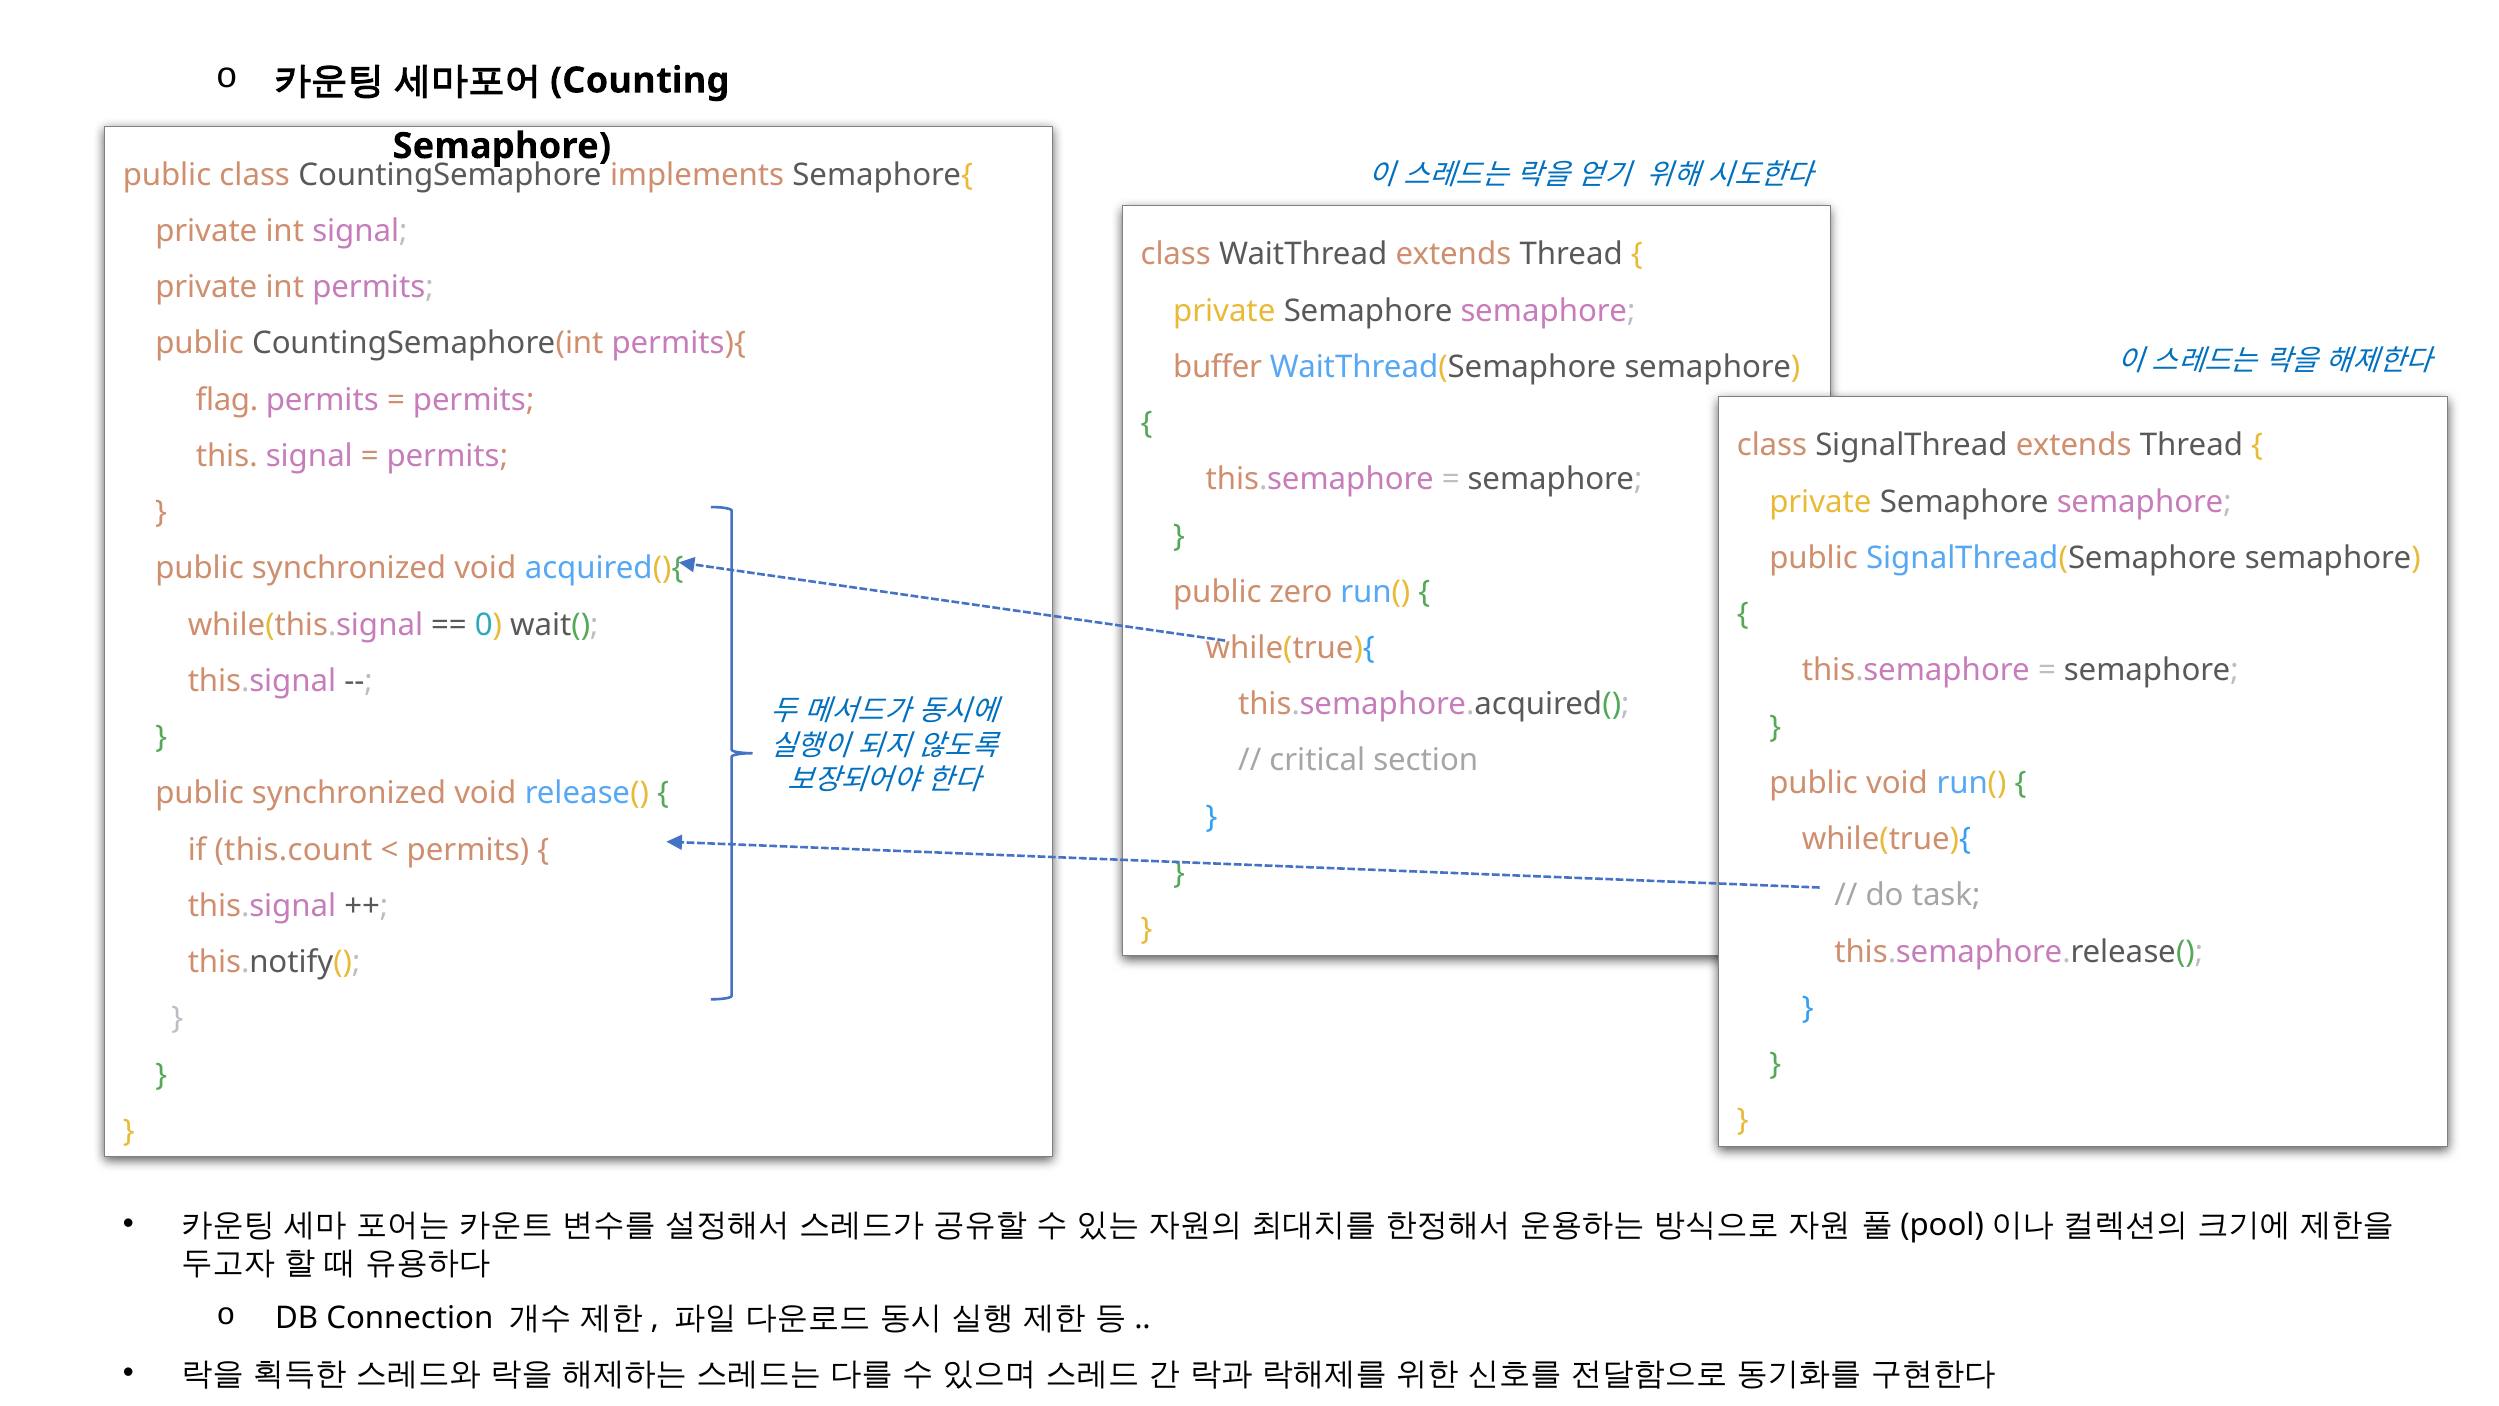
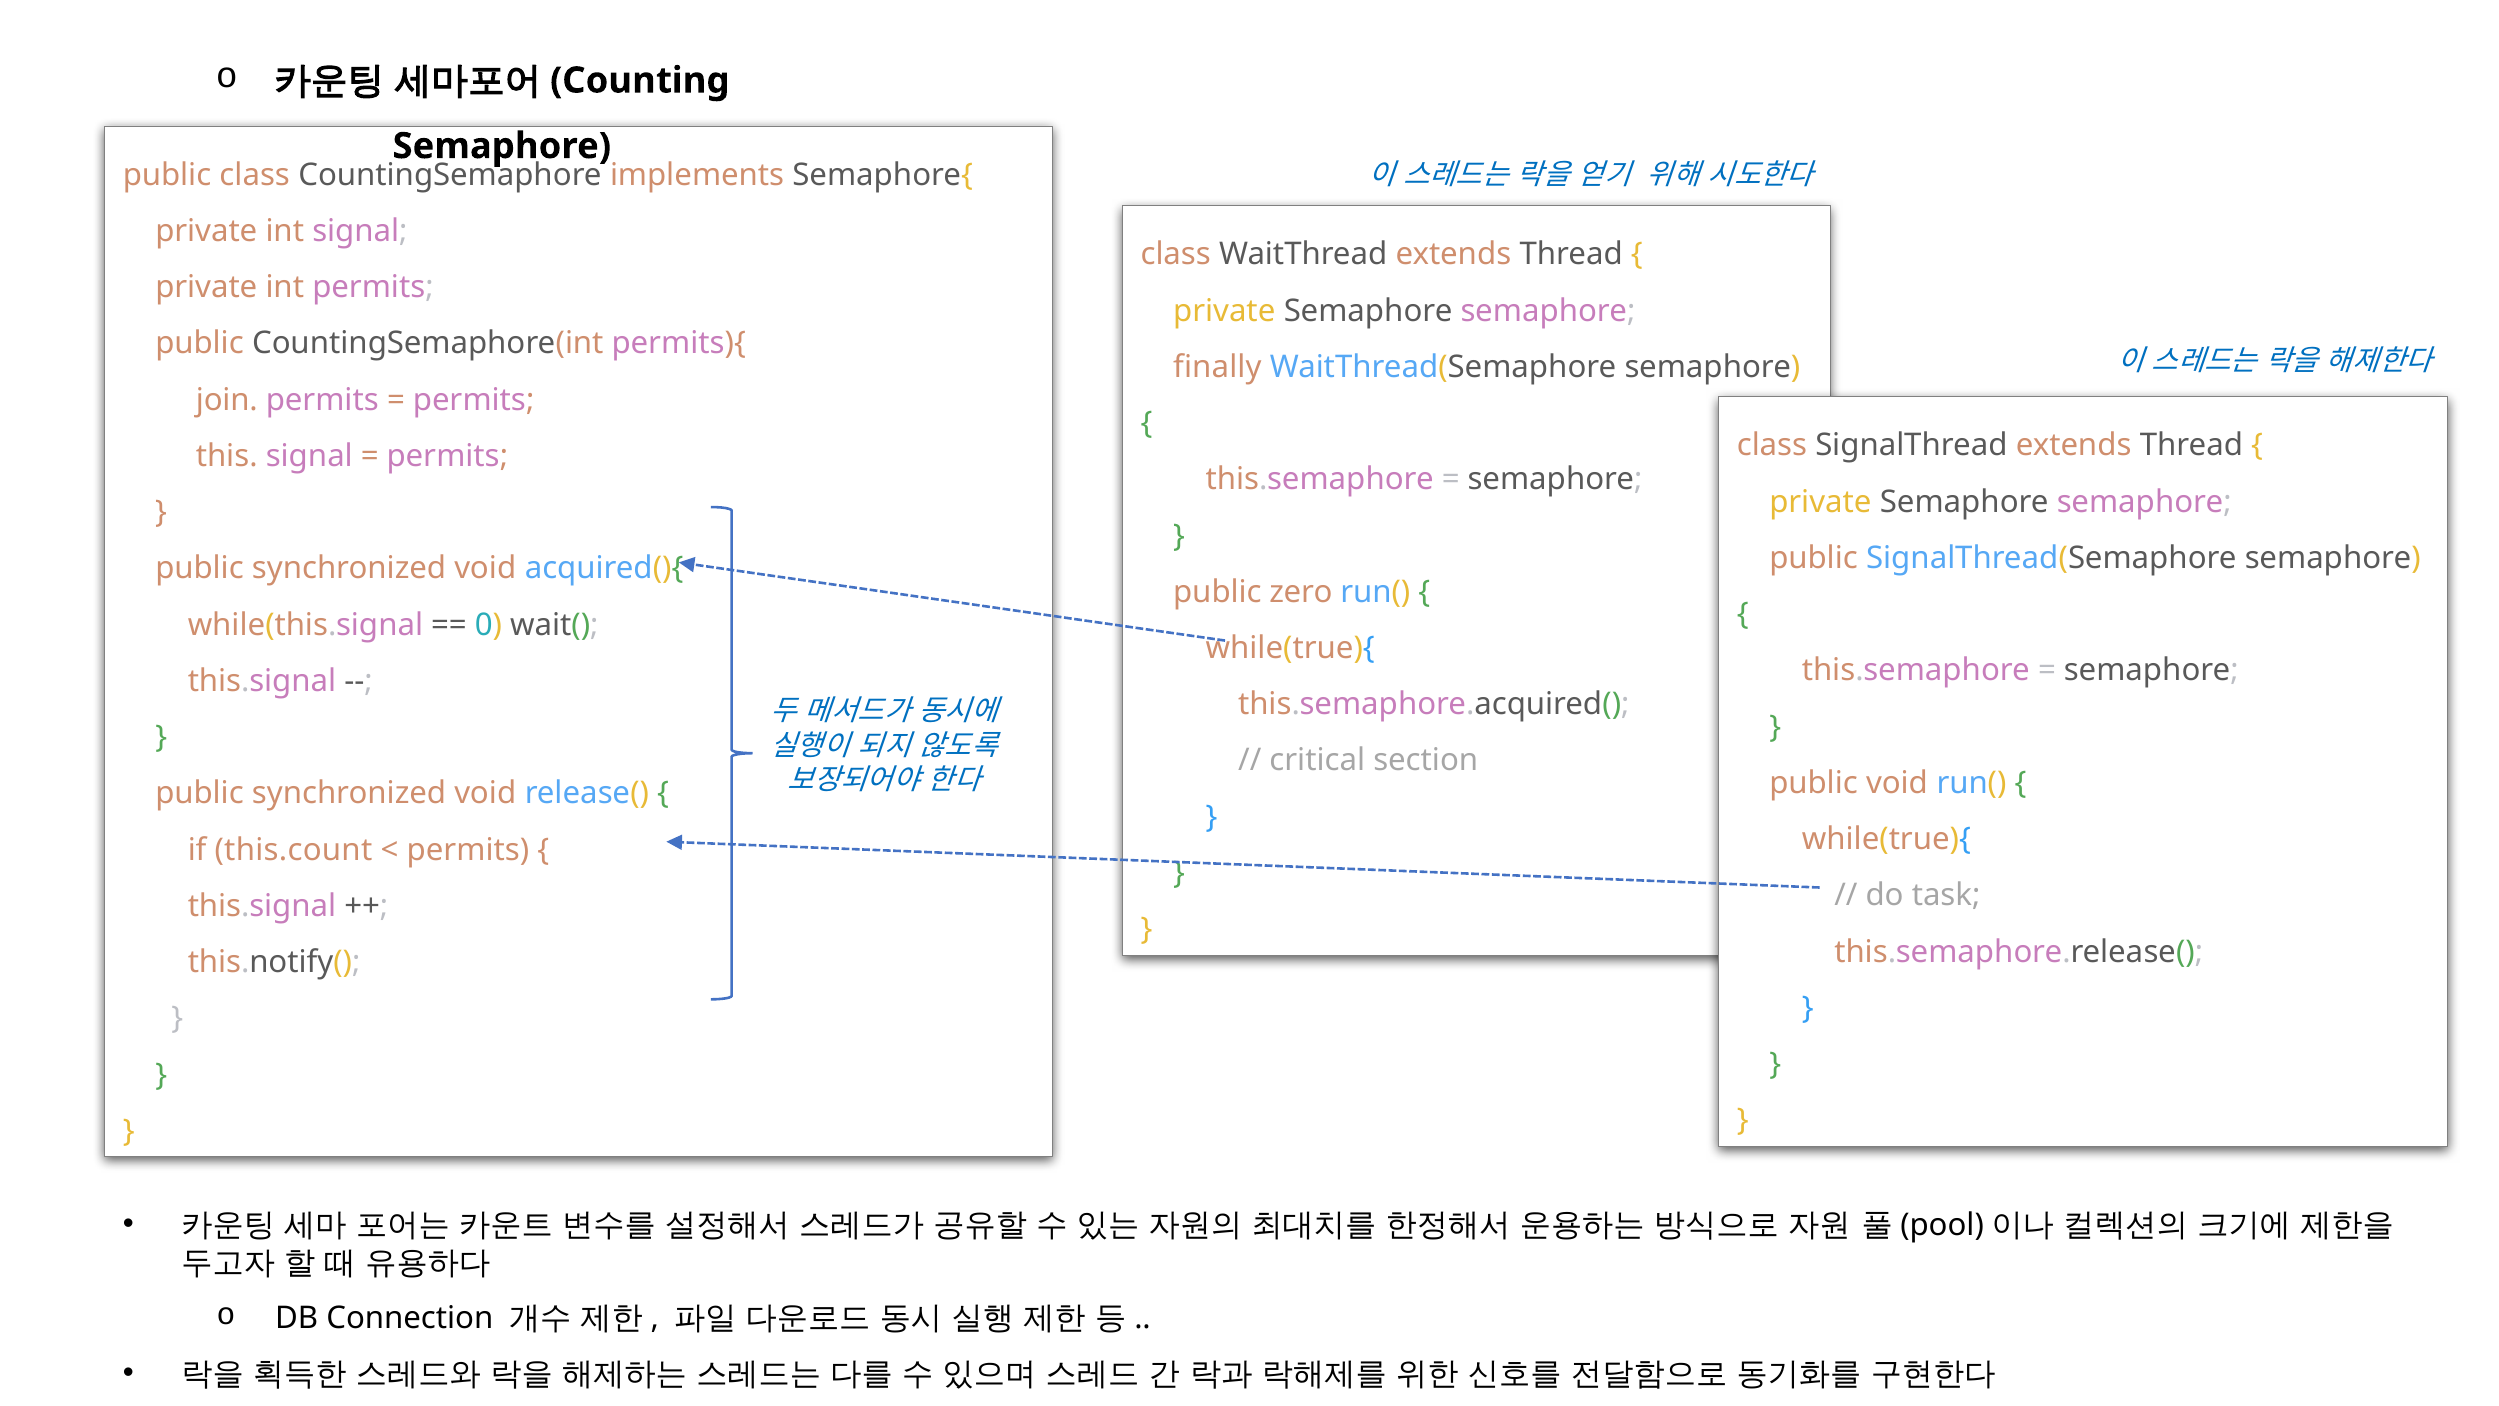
buffer: buffer -> finally (1217, 367)
flag: flag -> join (227, 400)
